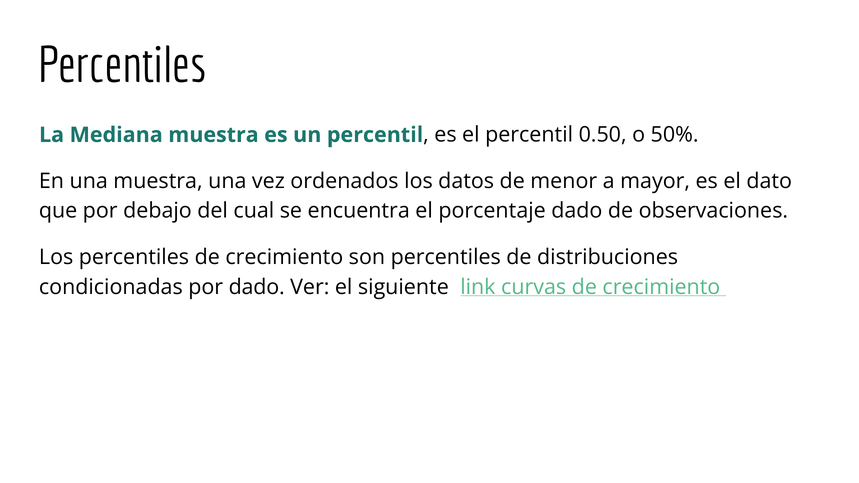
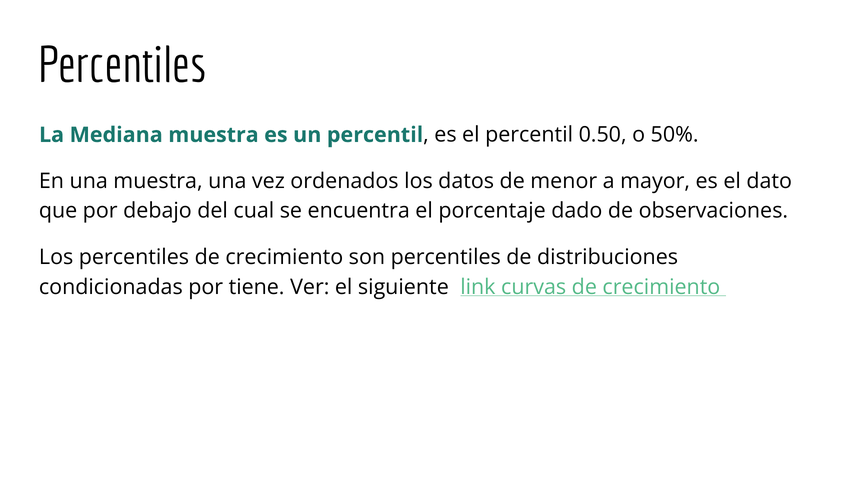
por dado: dado -> tiene (257, 287)
